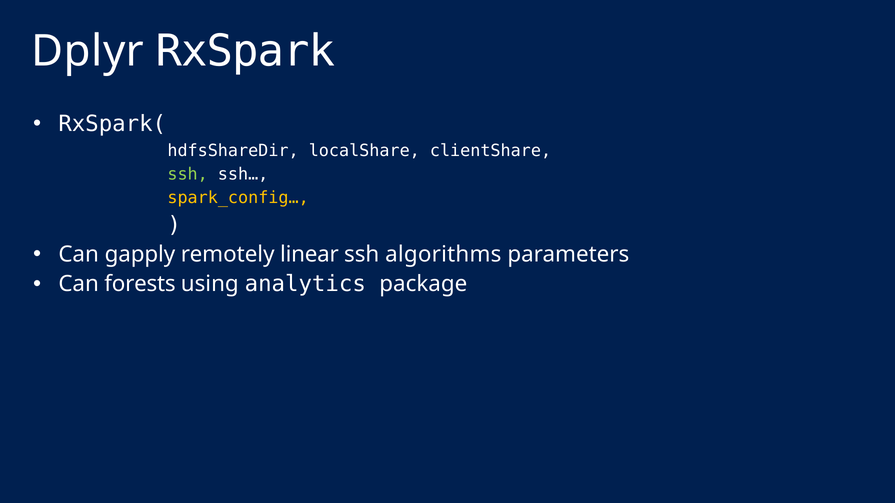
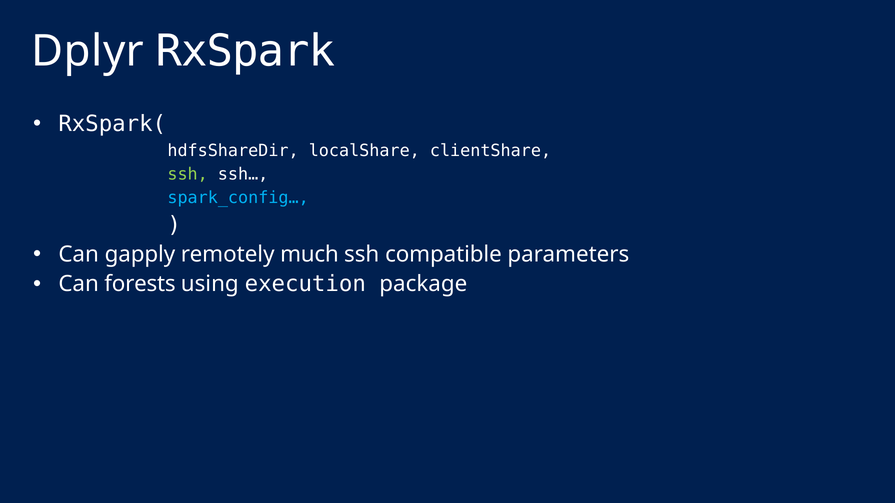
spark_config… colour: yellow -> light blue (238, 198)
linear: linear -> much (309, 255)
algorithms: algorithms -> compatible (443, 255)
analytics: analytics -> execution (305, 284)
